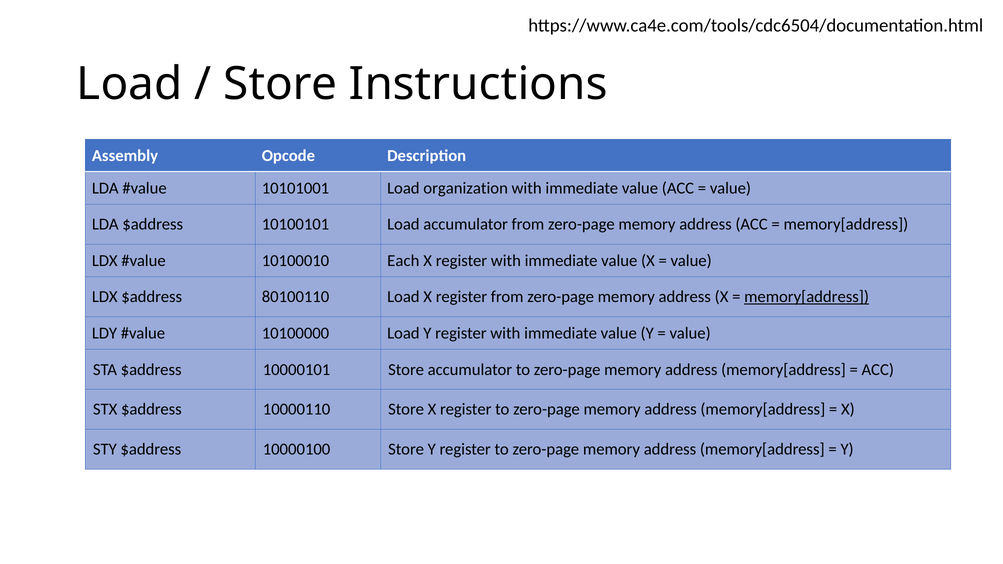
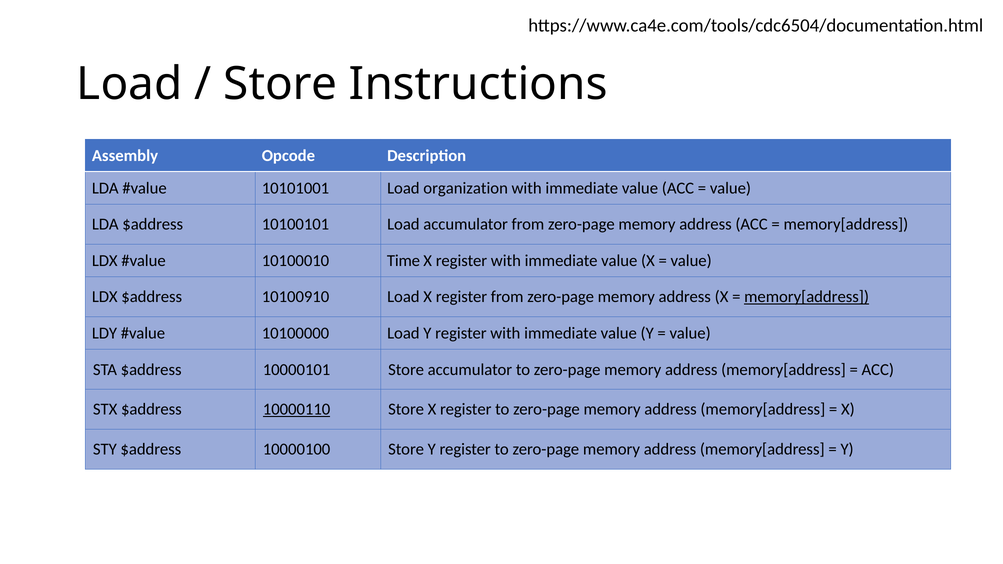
Each: Each -> Time (403, 261)
80100110: 80100110 -> 10100910 (296, 297)
10000110 underline: none -> present (297, 410)
